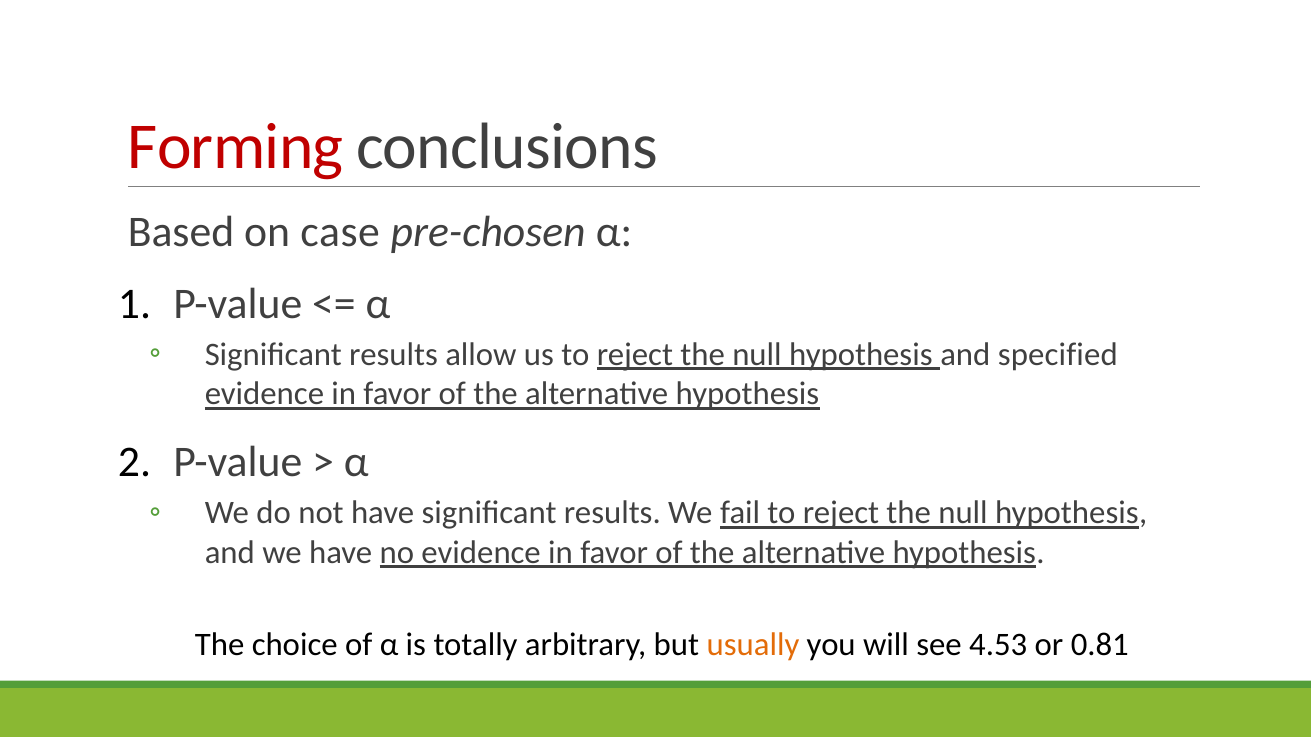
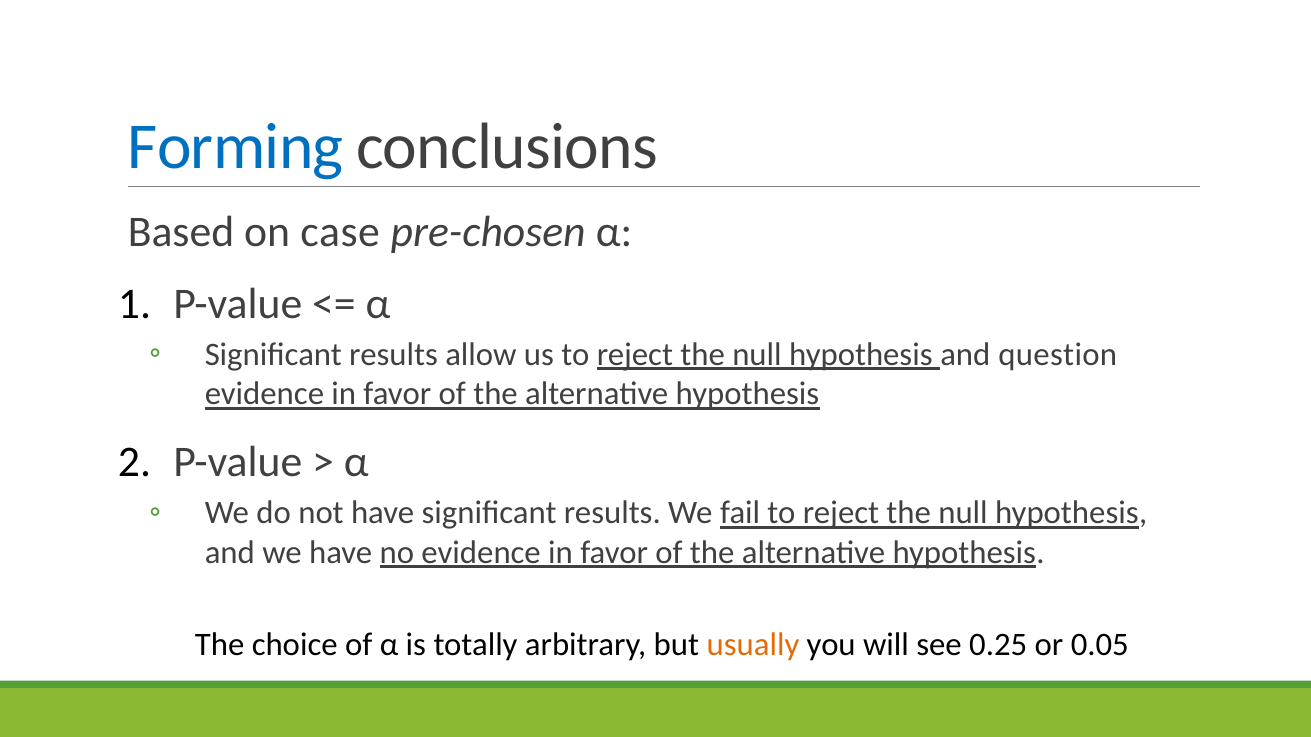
Forming colour: red -> blue (236, 147)
specified: specified -> question (1058, 355)
4.53: 4.53 -> 0.25 (998, 645)
0.81: 0.81 -> 0.05 (1100, 645)
